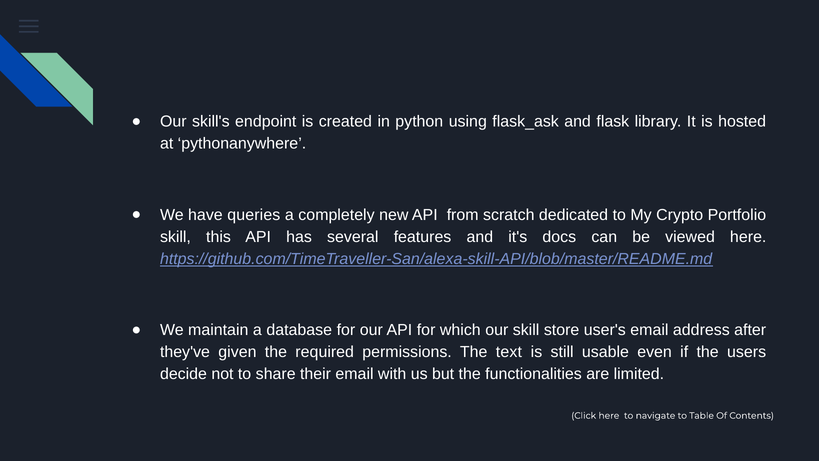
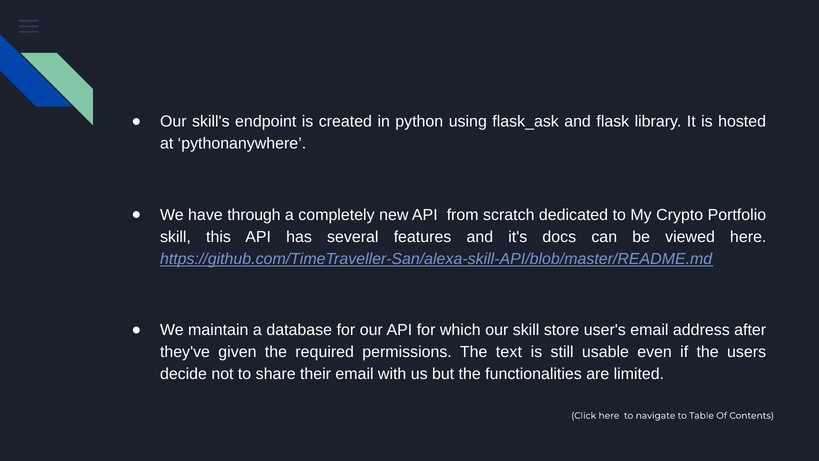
queries: queries -> through (254, 215)
